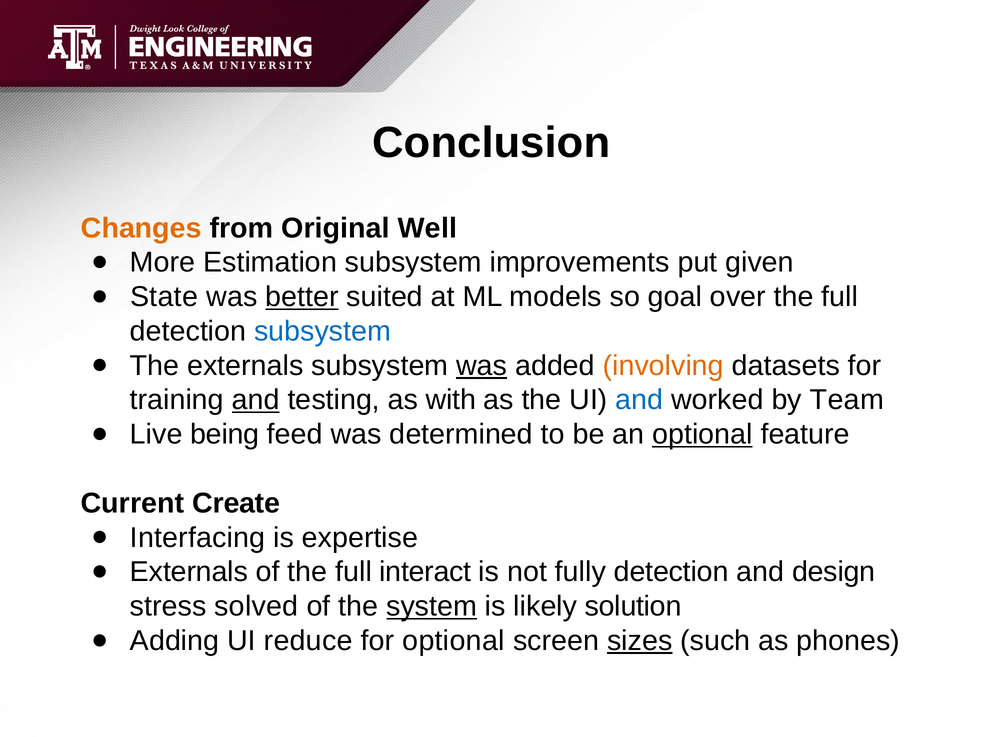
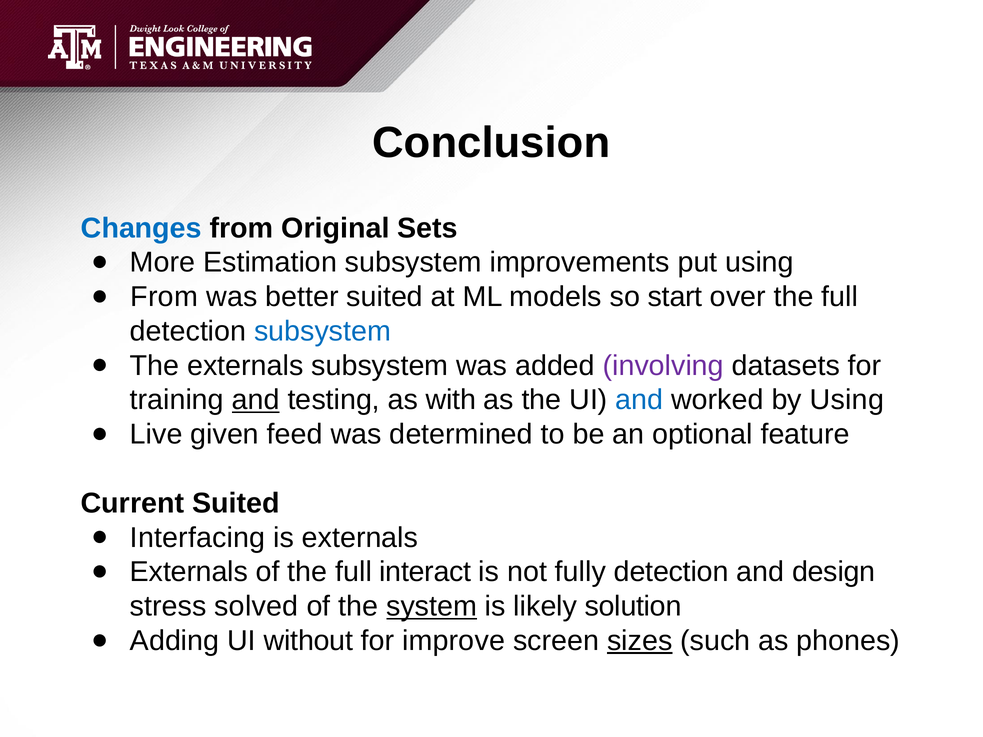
Changes colour: orange -> blue (141, 228)
Well: Well -> Sets (428, 228)
put given: given -> using (760, 263)
State: State -> From (164, 297)
better underline: present -> none (302, 297)
goal: goal -> start (675, 297)
was underline: present -> none (482, 366)
involving colour: orange -> purple (663, 366)
by Team: Team -> Using (847, 400)
being: being -> given (225, 435)
optional underline: present -> none (702, 435)
Current Create: Create -> Suited (236, 503)
is expertise: expertise -> externals (360, 538)
reduce: reduce -> without (308, 641)
for optional: optional -> improve (454, 641)
